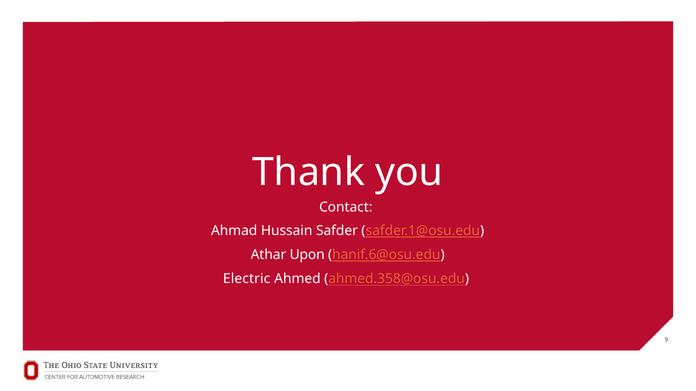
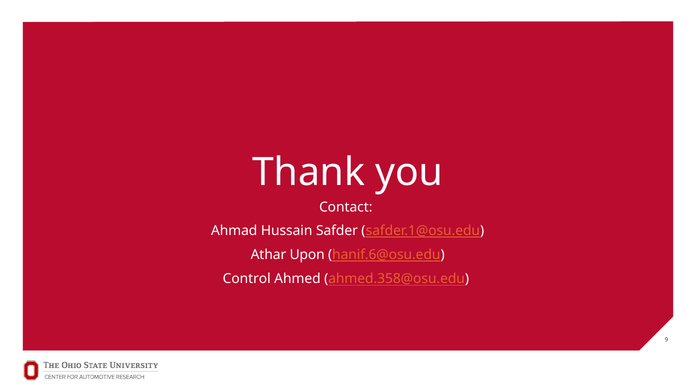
Electric: Electric -> Control (247, 279)
